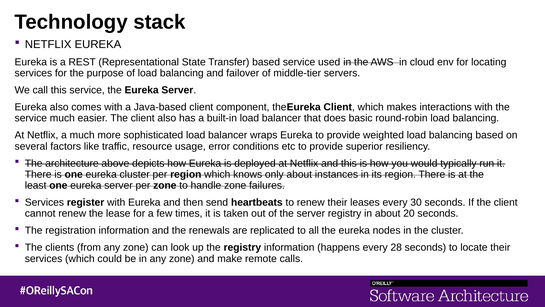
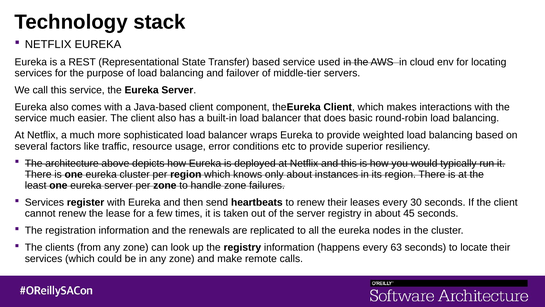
20: 20 -> 45 (409, 213)
28: 28 -> 63 (396, 247)
